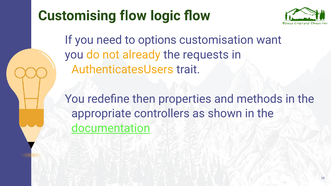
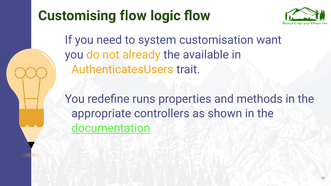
options: options -> system (157, 40)
requests: requests -> available (206, 55)
then: then -> runs (144, 99)
